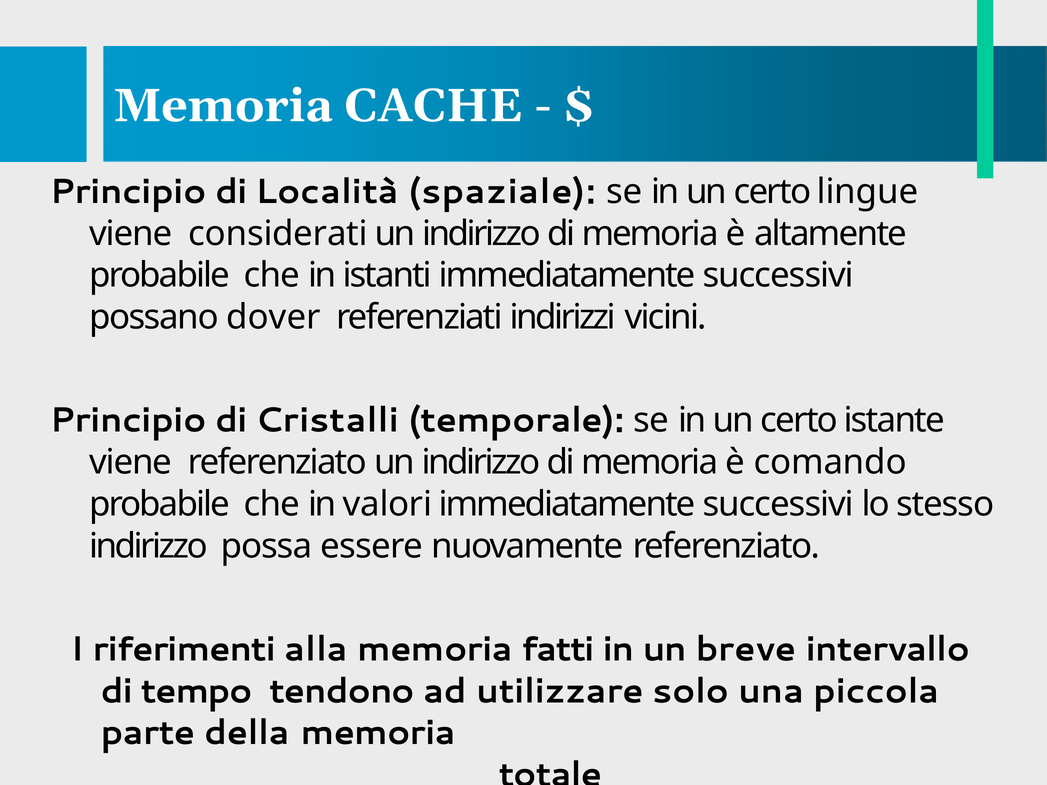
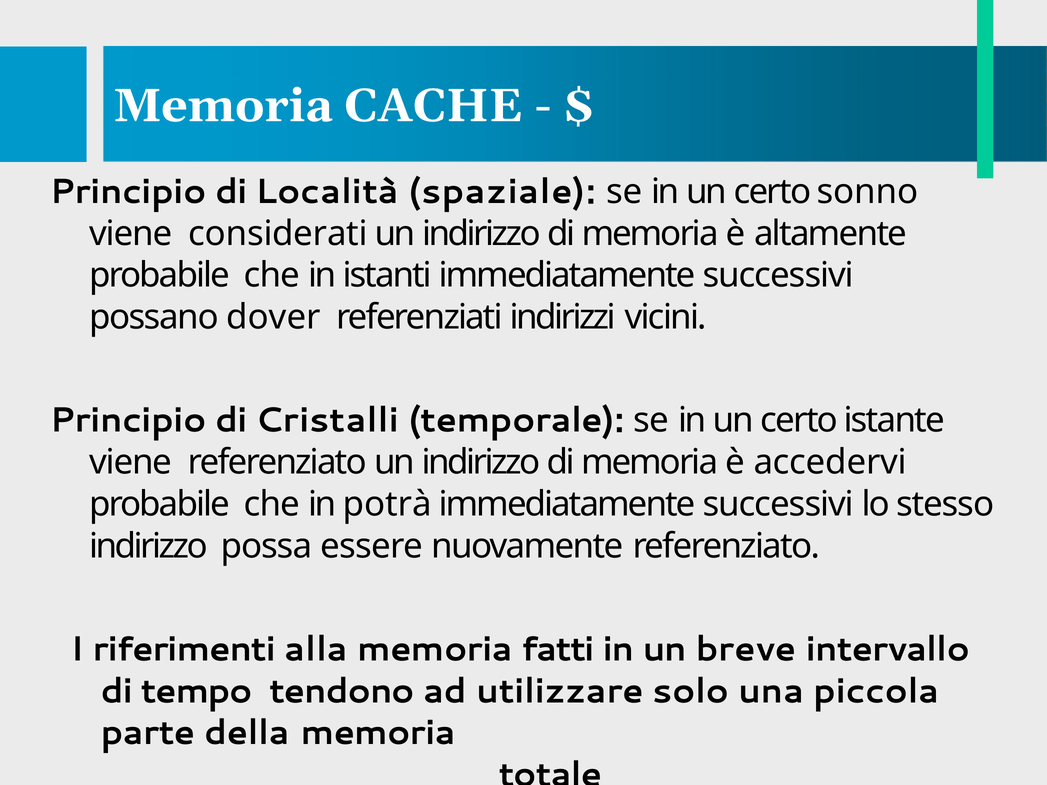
lingue: lingue -> sonno (868, 192)
comando: comando -> accedervi (830, 462)
valori: valori -> potrà (387, 504)
